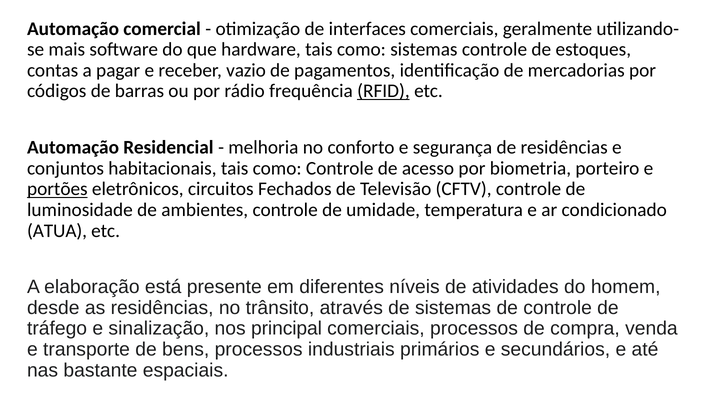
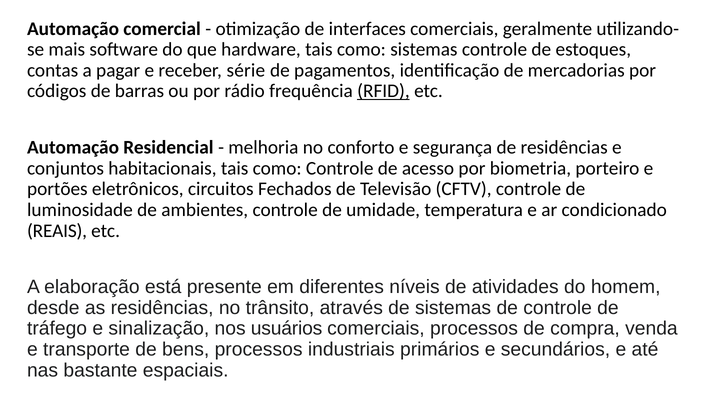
vazio: vazio -> série (246, 70)
portões underline: present -> none (57, 189)
ATUA: ATUA -> REAIS (57, 231)
principal: principal -> usuários (287, 329)
